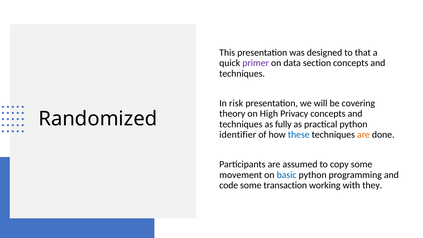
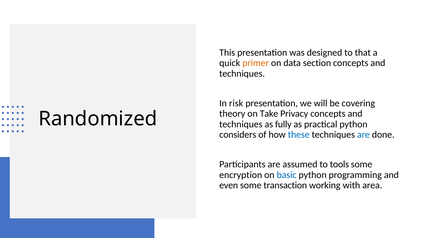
primer colour: purple -> orange (256, 63)
High: High -> Take (269, 114)
identifier: identifier -> considers (238, 135)
are colour: orange -> blue (363, 135)
copy: copy -> tools (339, 164)
movement: movement -> encryption (241, 175)
code: code -> even (229, 185)
they: they -> area (372, 185)
